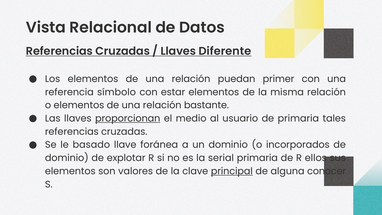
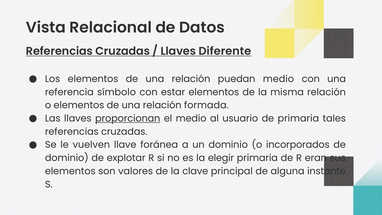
puedan primer: primer -> medio (278, 79)
bastante: bastante -> formada (206, 105)
basado: basado -> vuelven (91, 145)
serial: serial -> elegir (221, 158)
ellos: ellos -> eran (316, 158)
principal underline: present -> none (232, 171)
conocer: conocer -> instante (327, 171)
